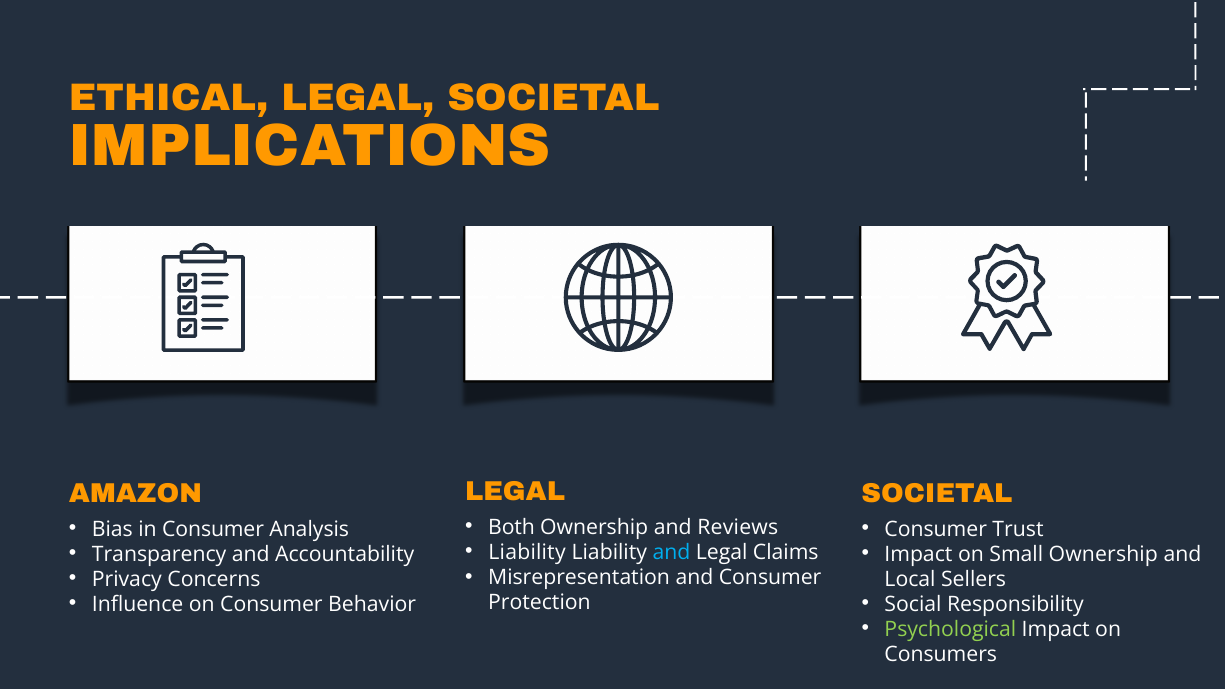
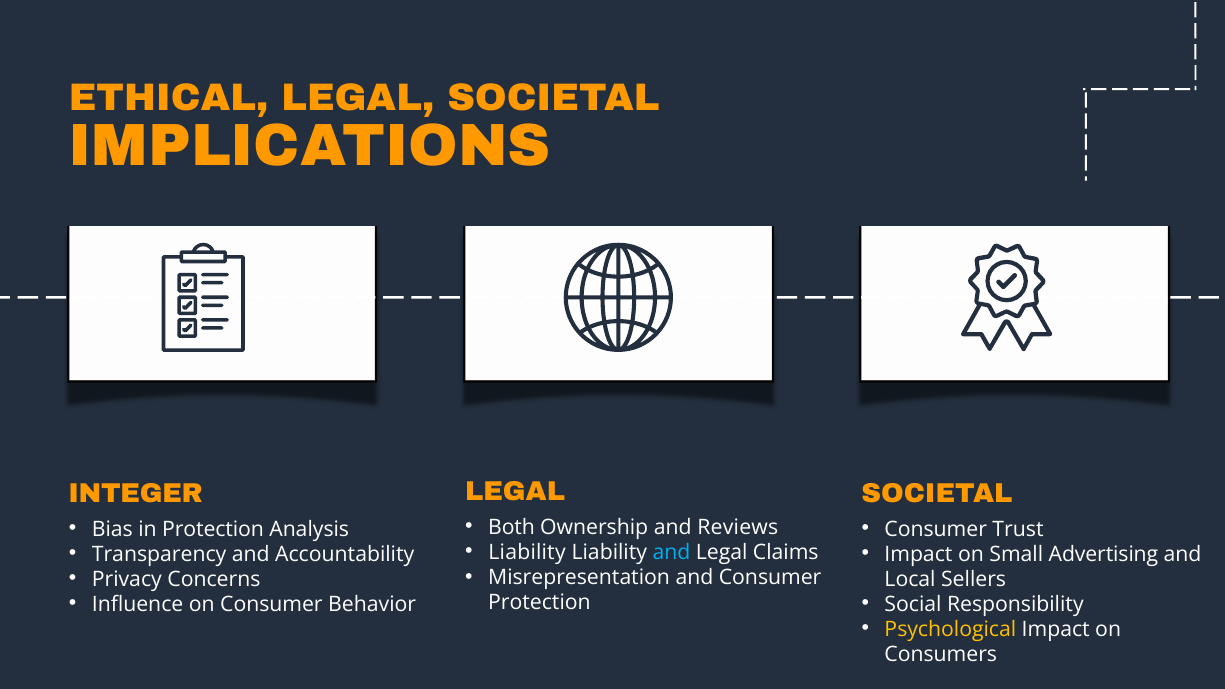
AMAZON: AMAZON -> INTEGER (136, 493)
in Consumer: Consumer -> Protection (213, 529)
Small Ownership: Ownership -> Advertising (1103, 554)
Psychological colour: light green -> yellow (950, 629)
